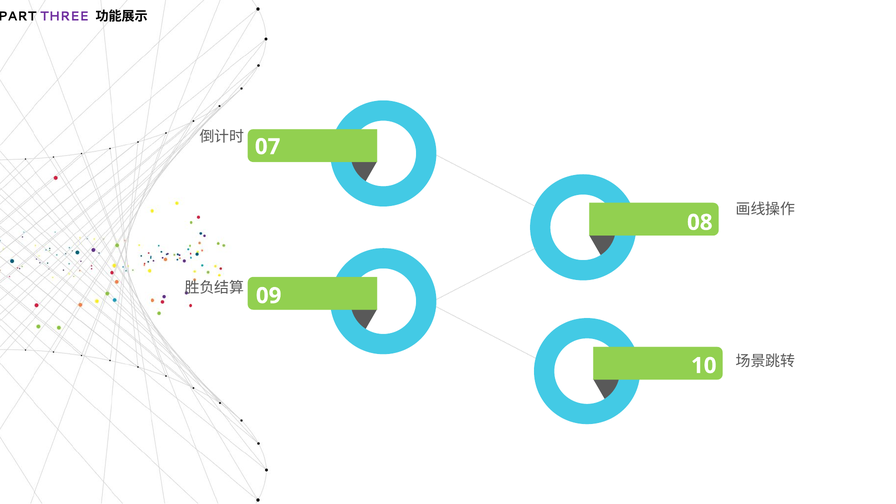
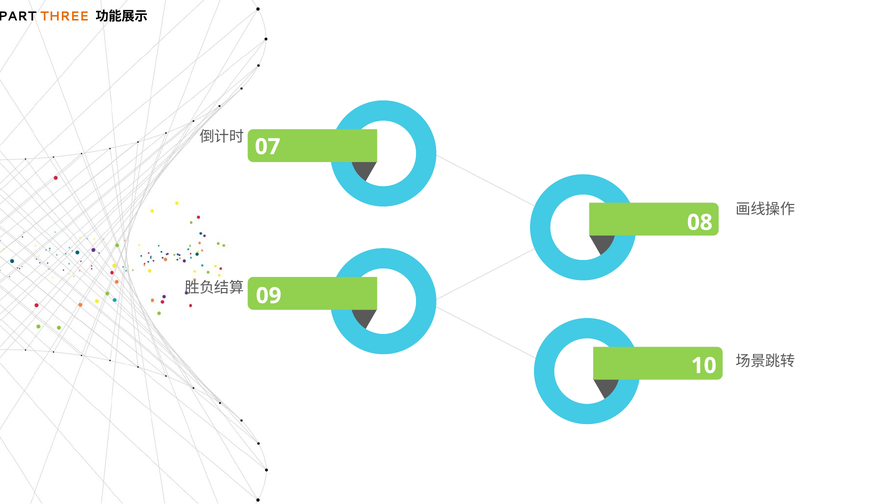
THREE colour: purple -> orange (64, 17)
